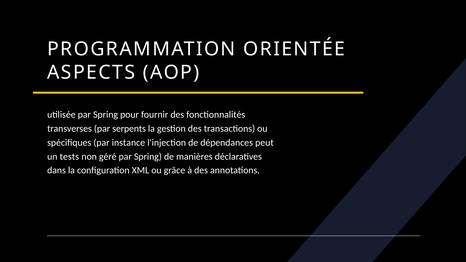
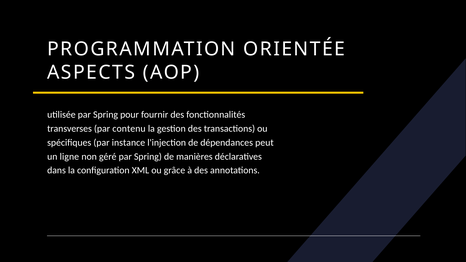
serpents: serpents -> contenu (129, 129)
tests: tests -> ligne (69, 157)
